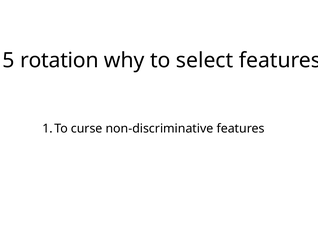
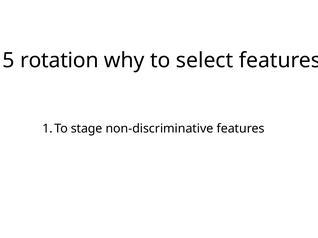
curse: curse -> stage (87, 129)
